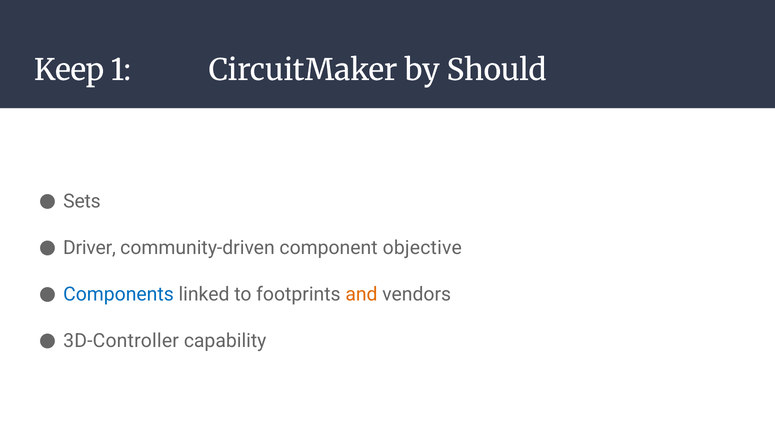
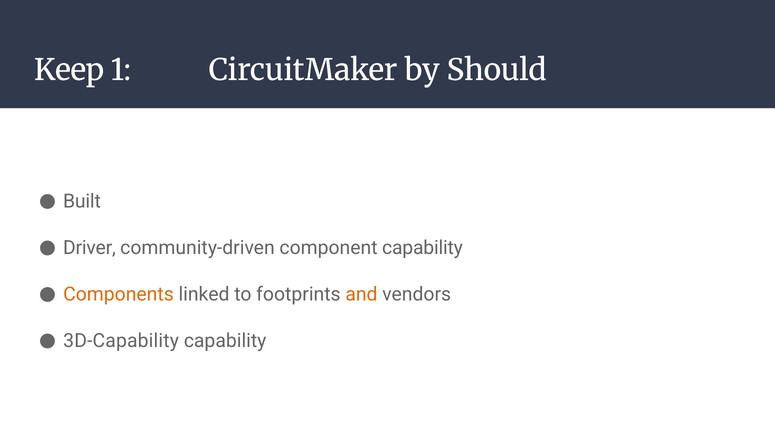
Sets: Sets -> Built (82, 201)
component objective: objective -> capability (422, 248)
Components colour: blue -> orange (118, 294)
3D-Controller: 3D-Controller -> 3D-Capability (121, 341)
